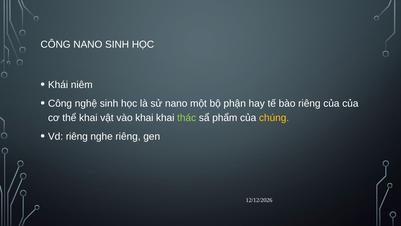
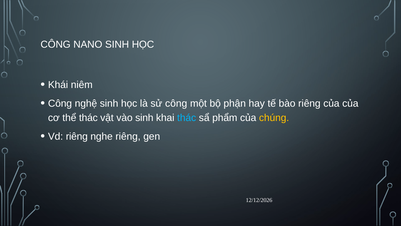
sử nano: nano -> công (176, 103)
thể khai: khai -> thác (88, 118)
vào khai: khai -> sinh (144, 118)
thác colour: light green -> light blue (187, 118)
